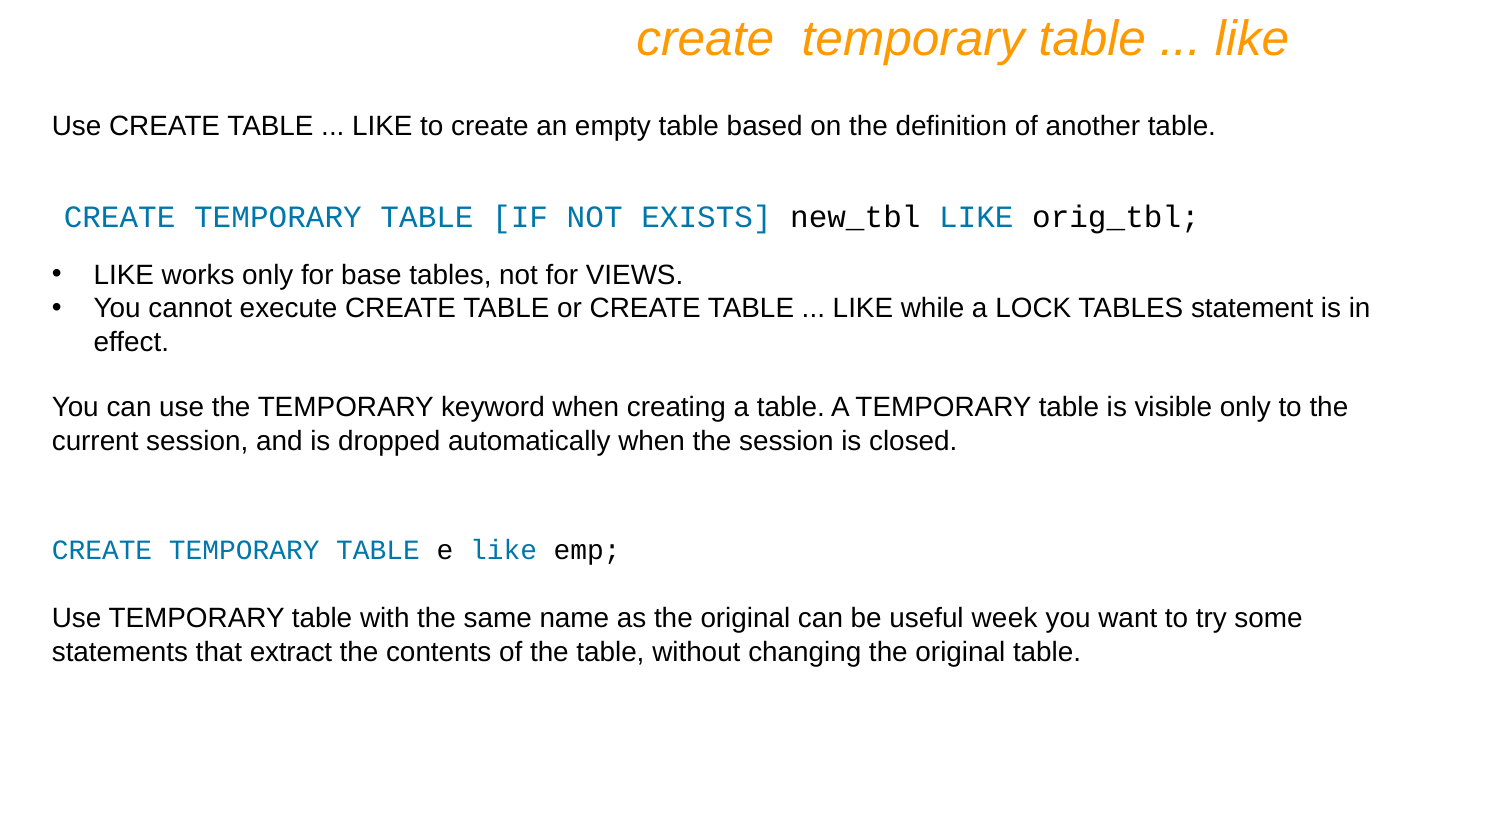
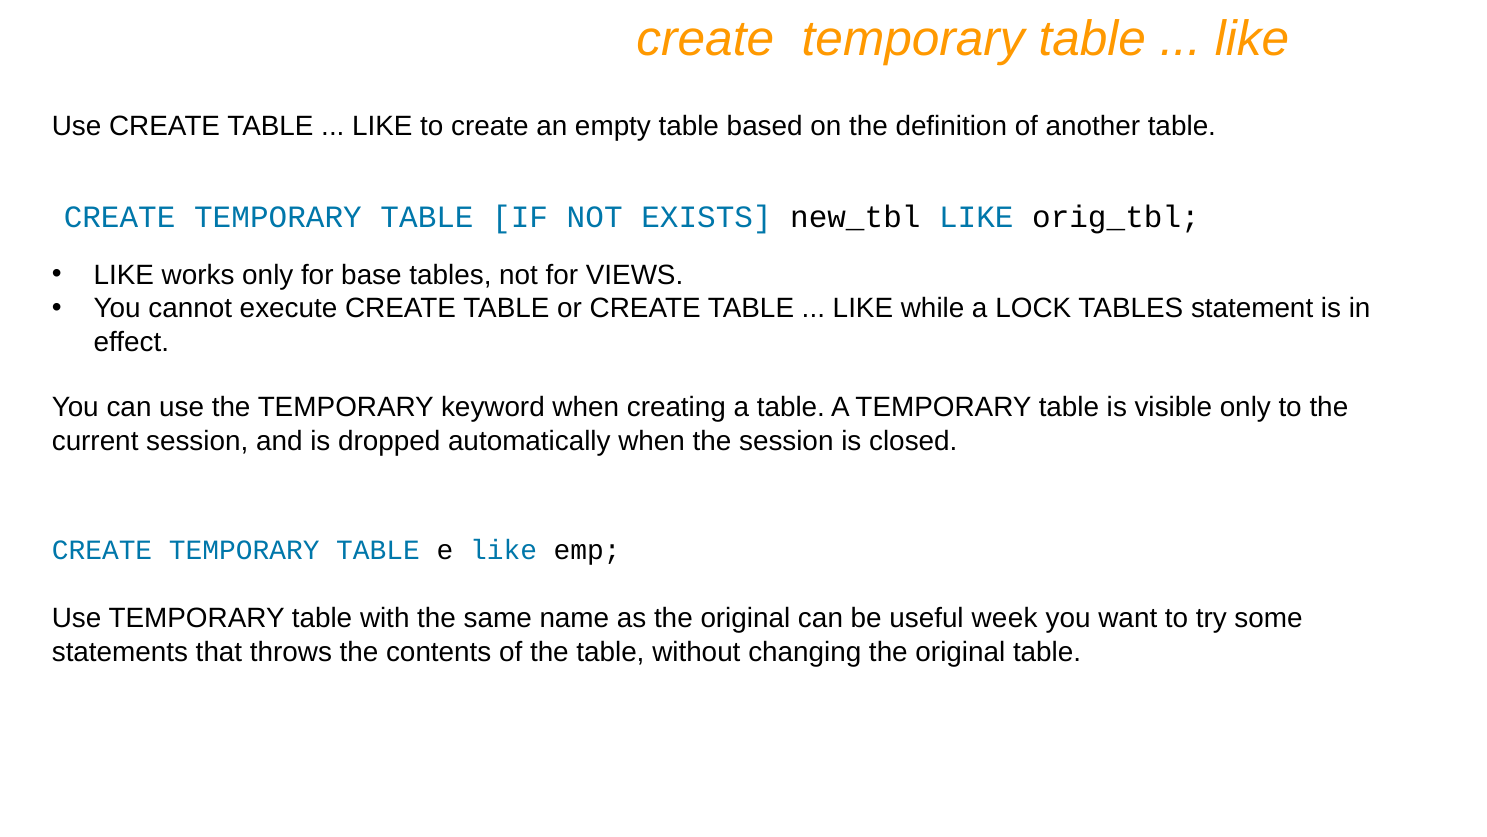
extract: extract -> throws (291, 652)
